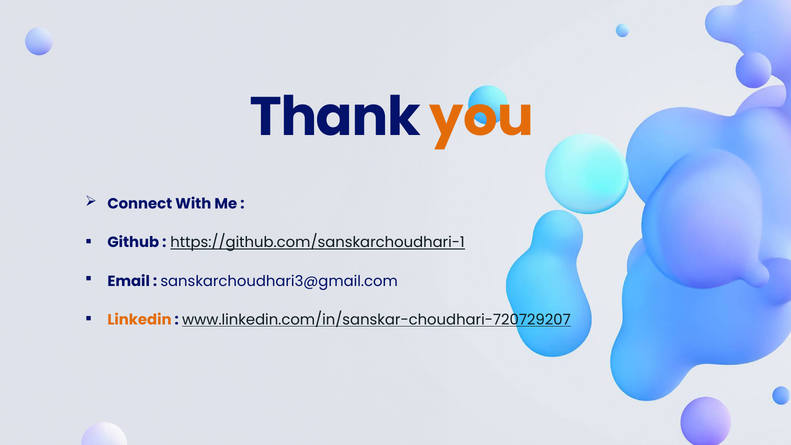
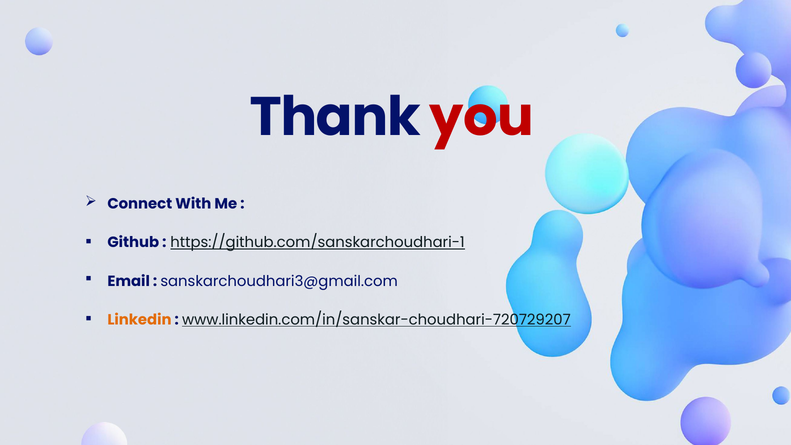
you colour: orange -> red (482, 117)
